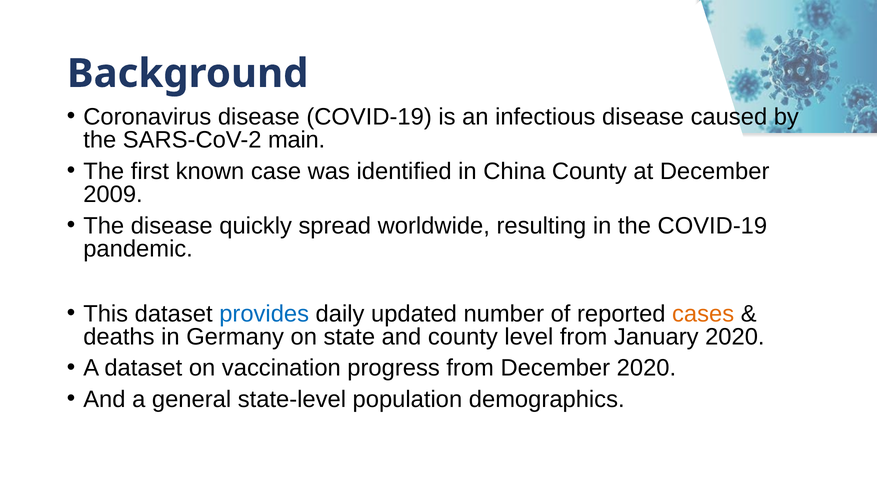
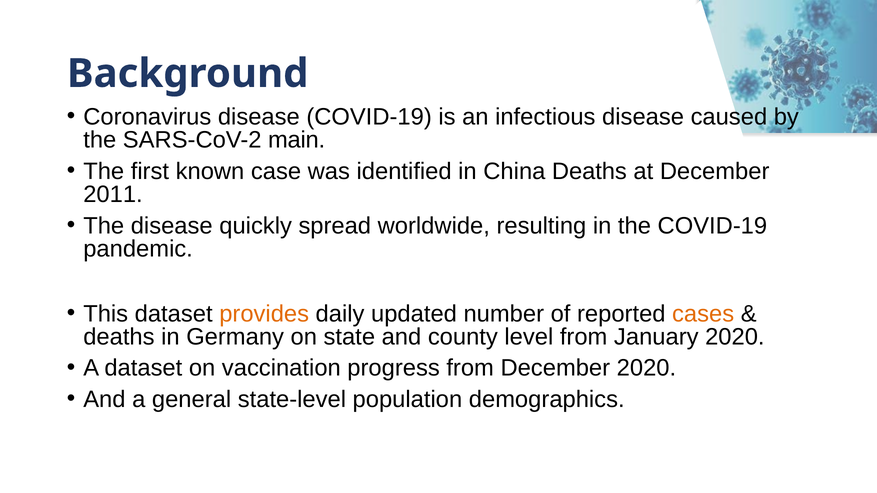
China County: County -> Deaths (589, 171)
2009: 2009 -> 2011 (113, 195)
provides colour: blue -> orange (264, 314)
